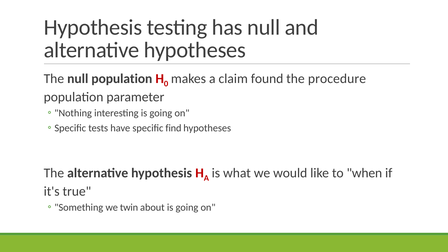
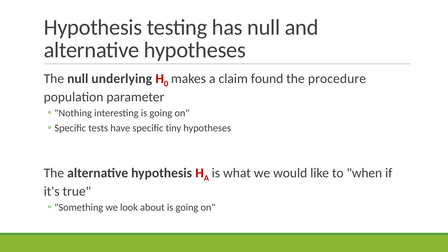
null population: population -> underlying (122, 79)
find: find -> tiny (173, 128)
twin: twin -> look (129, 207)
